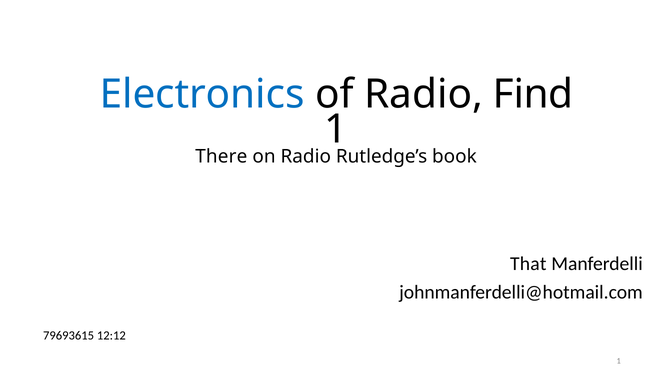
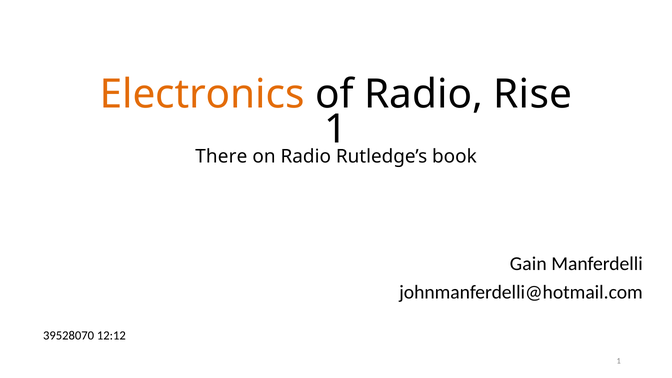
Electronics colour: blue -> orange (202, 94)
Find: Find -> Rise (533, 94)
That: That -> Gain (528, 264)
79693615: 79693615 -> 39528070 (69, 336)
